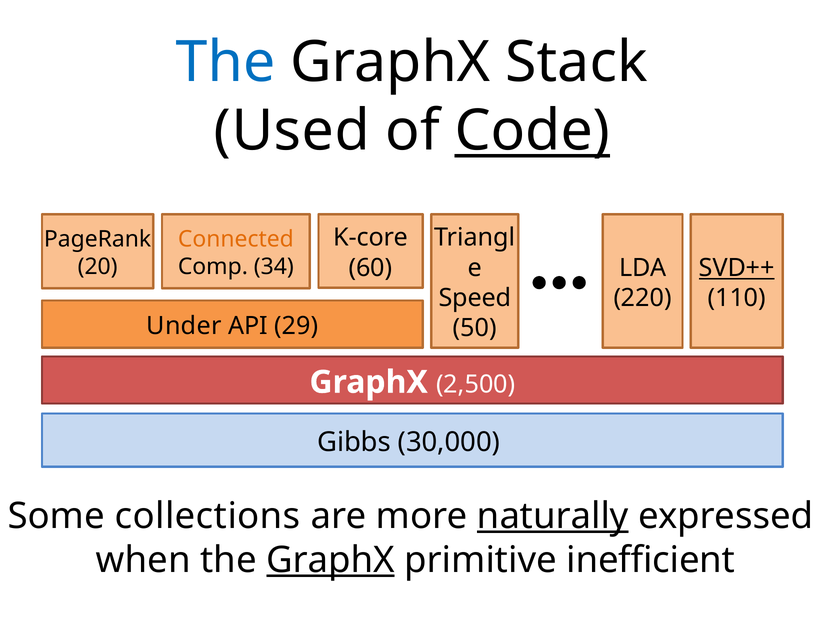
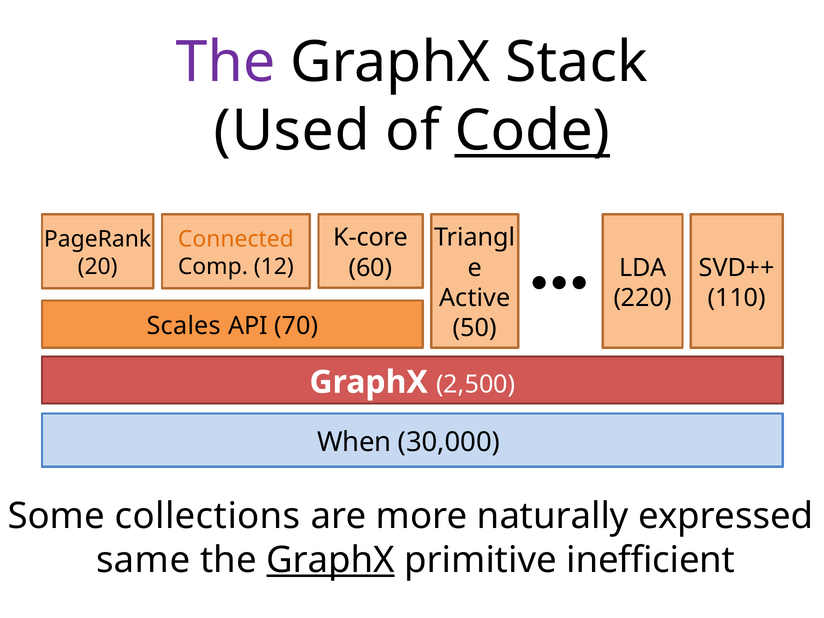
The colour: blue -> purple (226, 62)
34: 34 -> 12 (274, 267)
SVD++ underline: present -> none (737, 268)
Speed: Speed -> Active (475, 298)
Under: Under -> Scales (184, 326)
29: 29 -> 70 (296, 326)
Gibbs: Gibbs -> When (354, 442)
naturally underline: present -> none (553, 516)
when: when -> same (143, 560)
